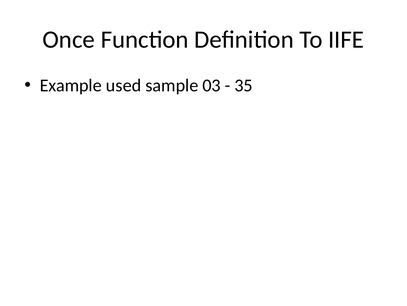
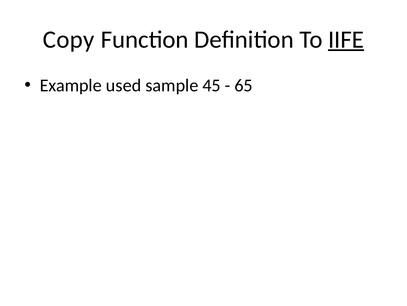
Once: Once -> Copy (69, 39)
IIFE underline: none -> present (346, 39)
03: 03 -> 45 (212, 85)
35: 35 -> 65 (244, 85)
